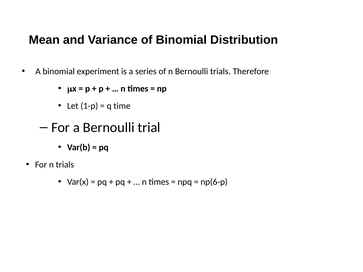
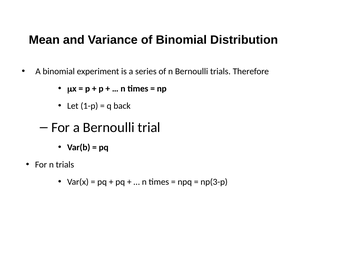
time: time -> back (122, 106)
np(6-p: np(6-p -> np(3-p (214, 182)
